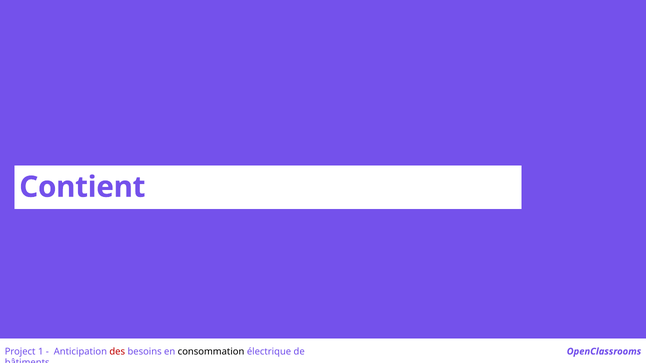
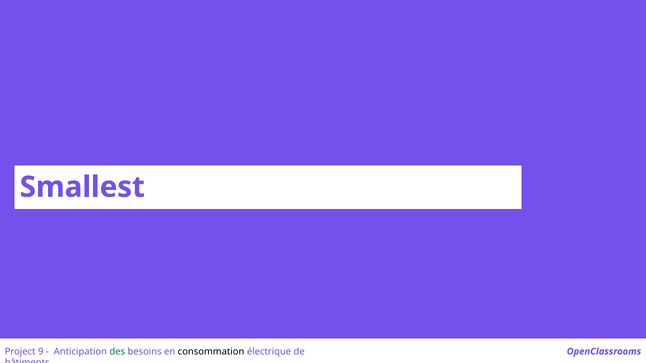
Contient: Contient -> Smallest (82, 187)
1: 1 -> 9 (41, 352)
des colour: red -> green (117, 352)
